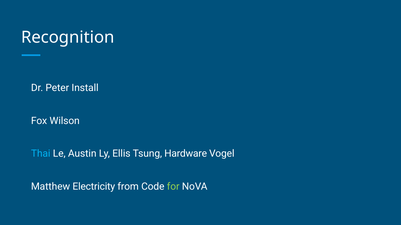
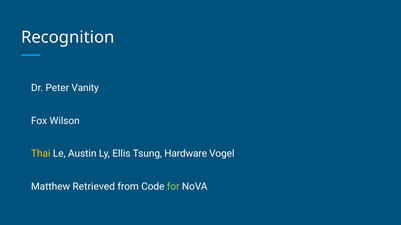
Install: Install -> Vanity (85, 88)
Thai colour: light blue -> yellow (41, 154)
Electricity: Electricity -> Retrieved (94, 187)
